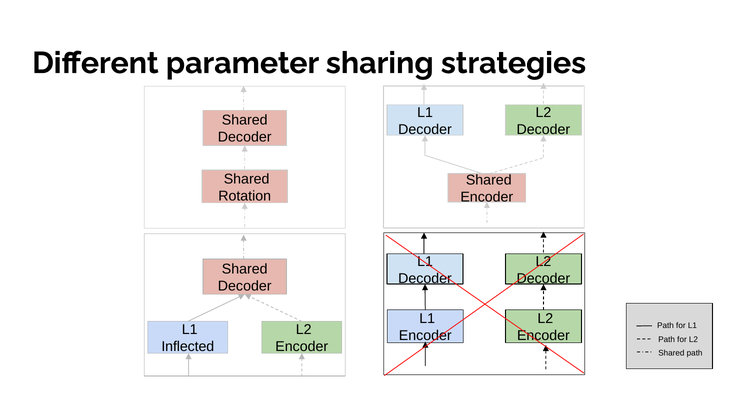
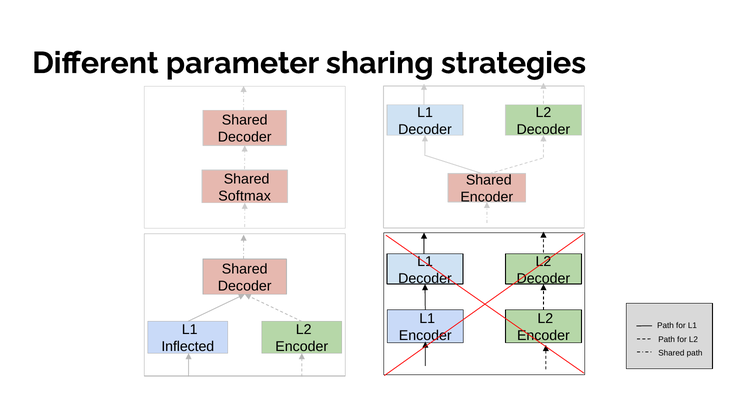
Rotation: Rotation -> Softmax (245, 196)
